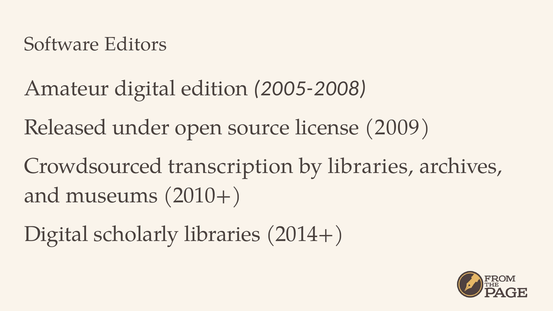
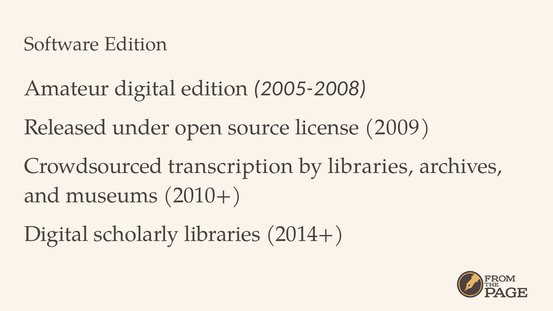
Software Editors: Editors -> Edition (136, 44)
